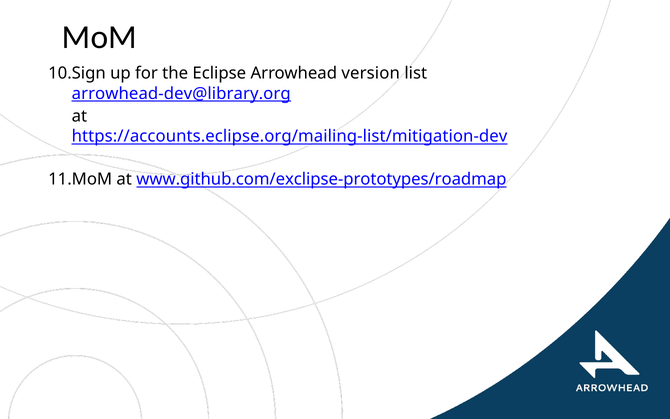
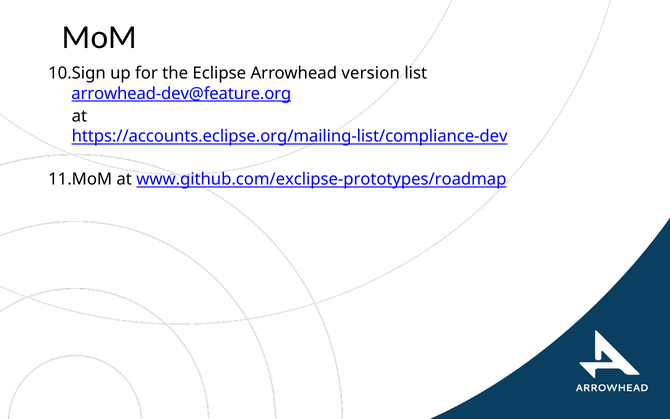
arrowhead-dev@library.org: arrowhead-dev@library.org -> arrowhead-dev@feature.org (181, 93)
https://accounts.eclipse.org/mailing-list/mitigation-dev: https://accounts.eclipse.org/mailing-list/mitigation-dev -> https://accounts.eclipse.org/mailing-list/compliance-dev (290, 136)
